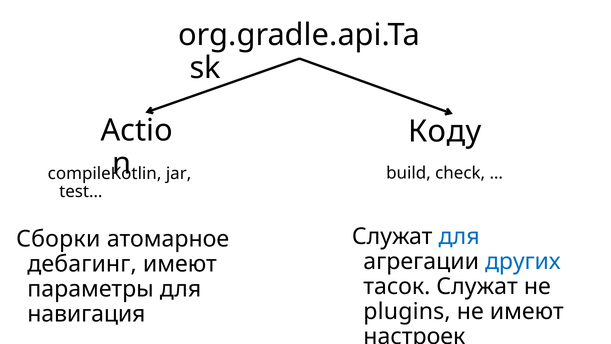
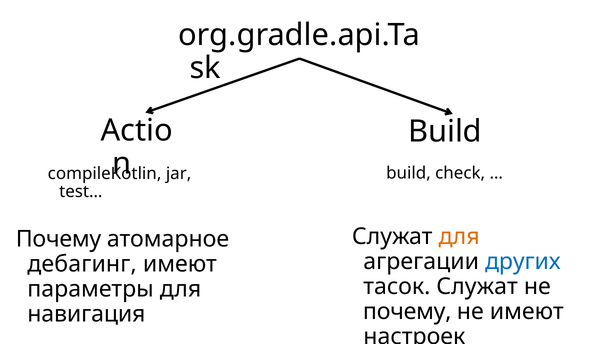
Коду: Коду -> Build (445, 132)
для colour: blue -> orange (459, 236)
Сборки: Сборки -> Почему (58, 239)
plugins: plugins -> почему (407, 311)
